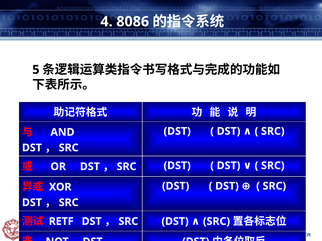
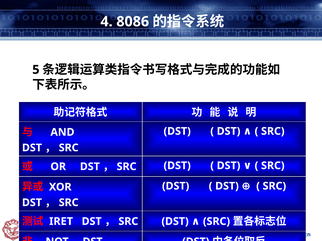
RETF: RETF -> IRET (61, 222)
